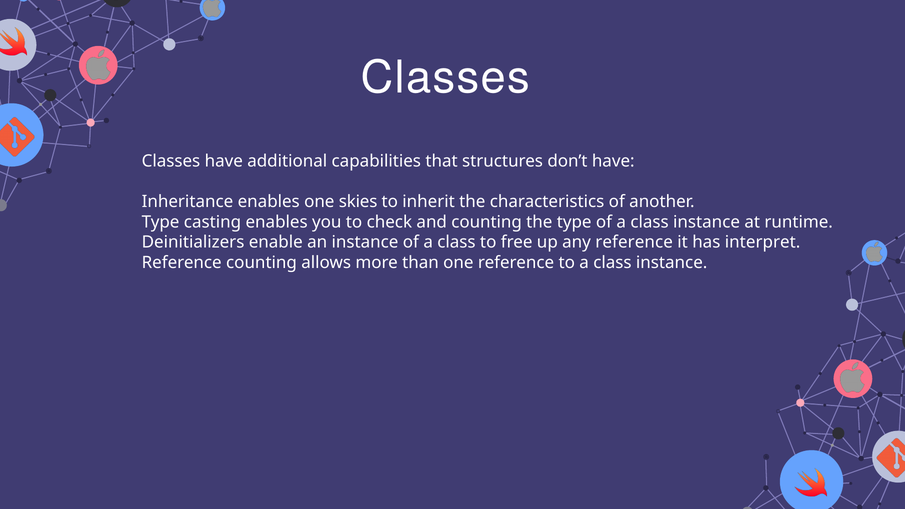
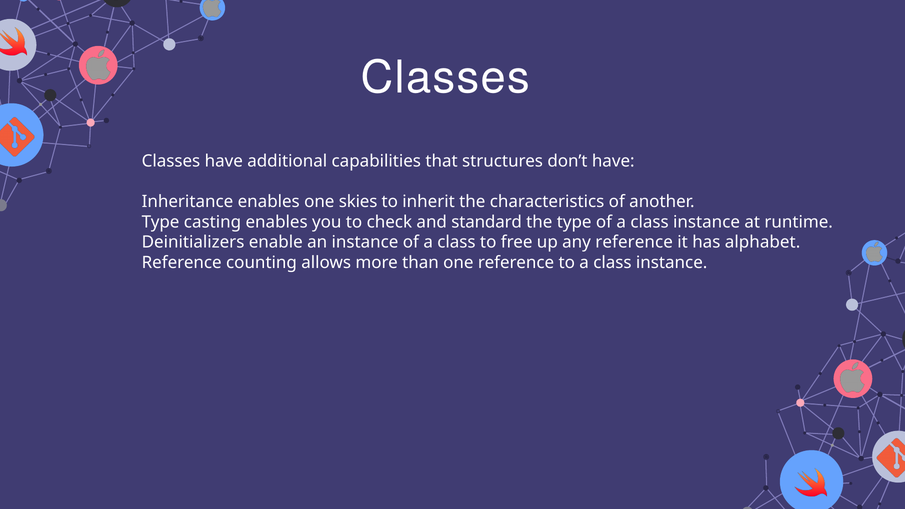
and counting: counting -> standard (487, 222)
interpret: interpret -> alphabet (763, 243)
